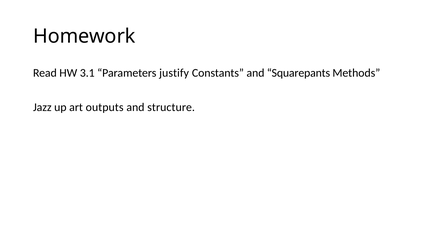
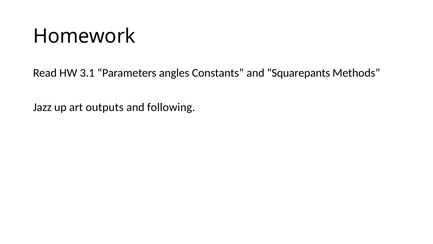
justify: justify -> angles (174, 73)
structure: structure -> following (171, 107)
